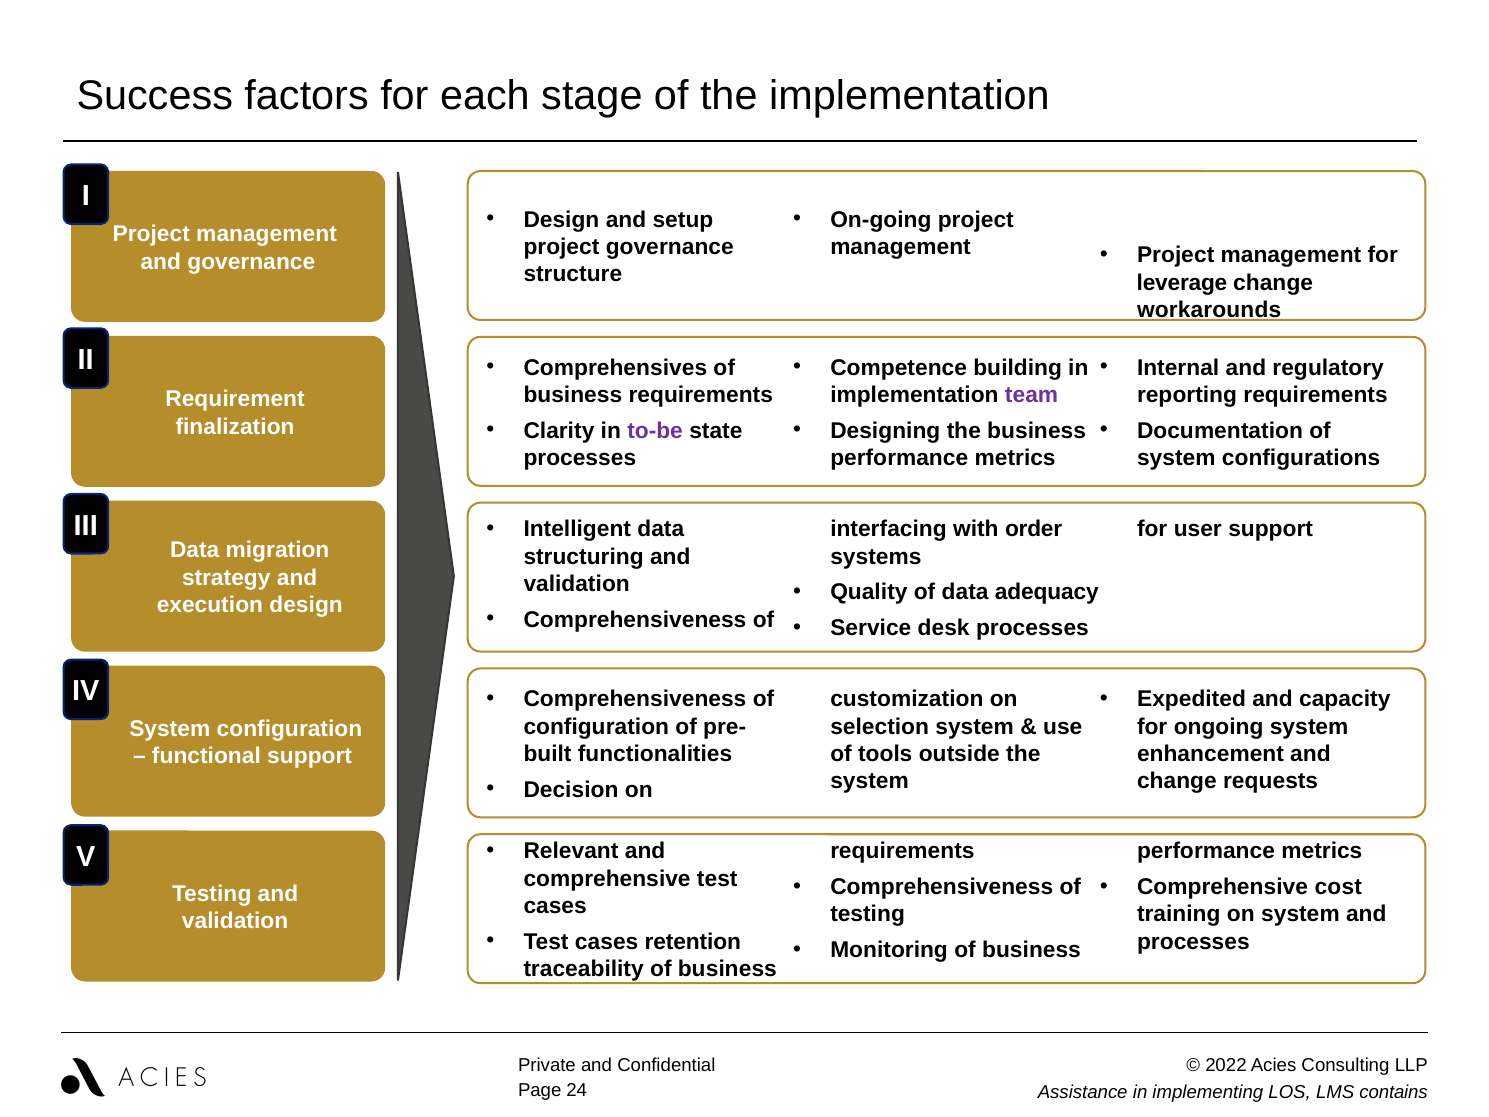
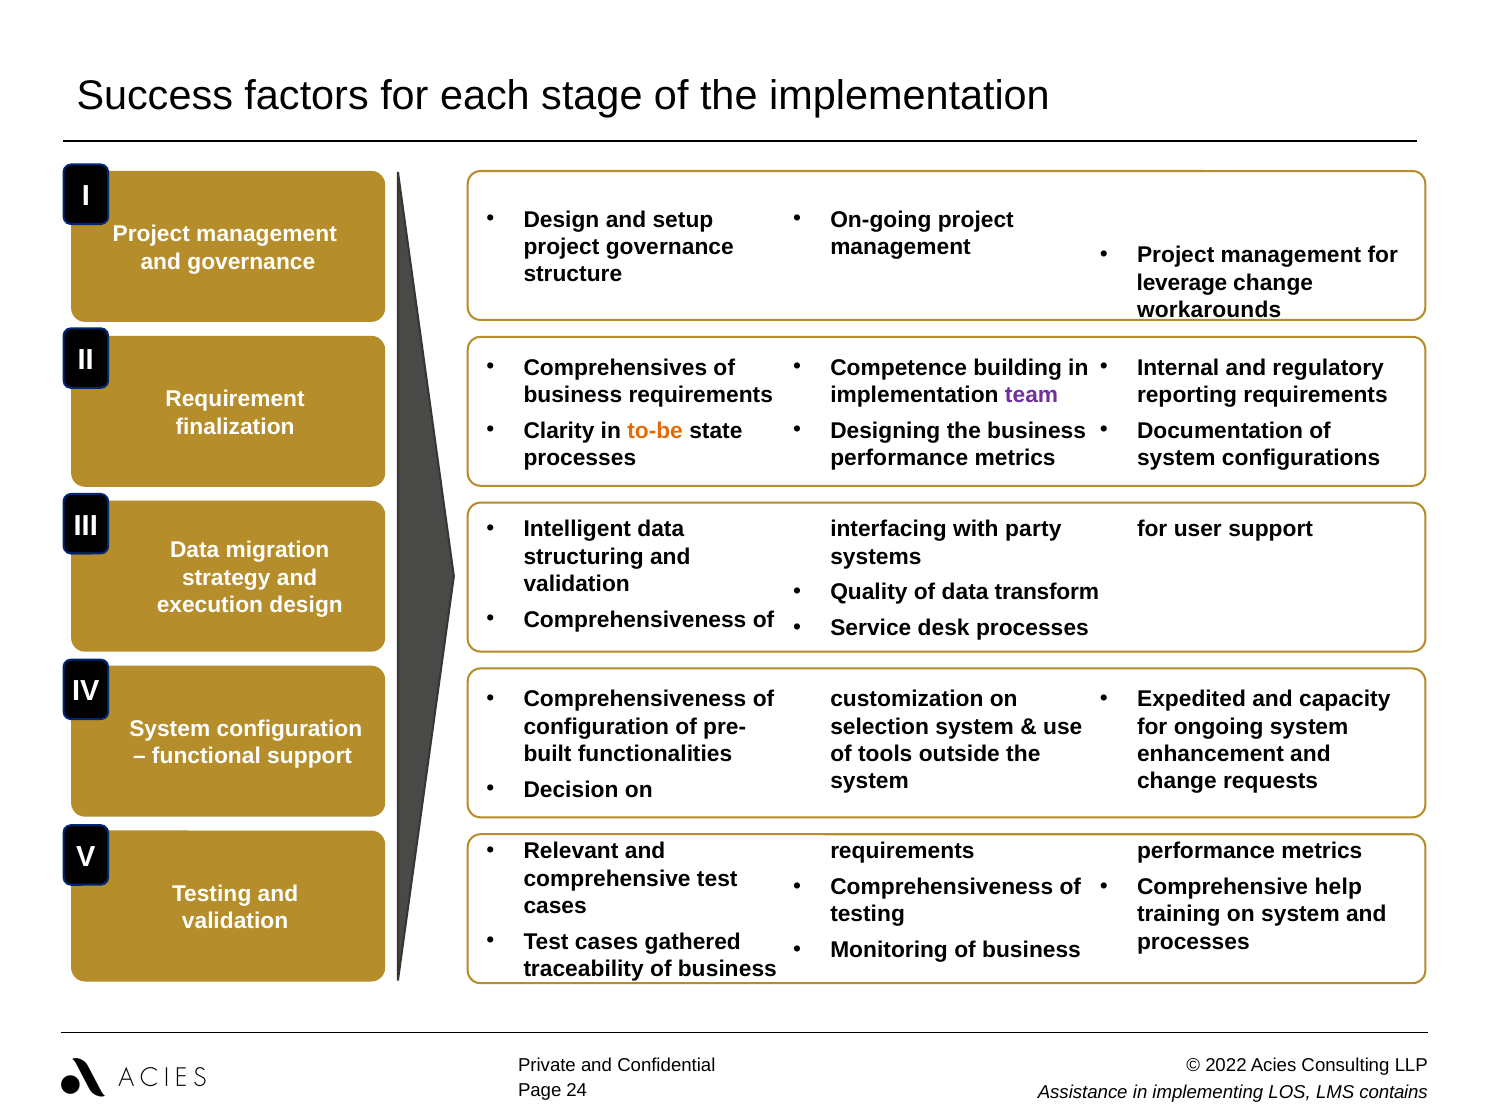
to-be colour: purple -> orange (655, 431)
order: order -> party (1033, 529)
adequacy: adequacy -> transform (1047, 592)
cost: cost -> help (1338, 887)
retention: retention -> gathered (693, 942)
